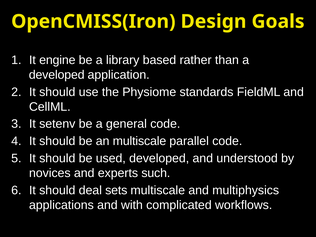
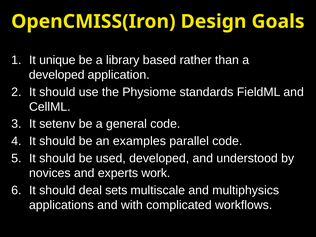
engine: engine -> unique (57, 60)
an multiscale: multiscale -> examples (139, 141)
such: such -> work (156, 173)
